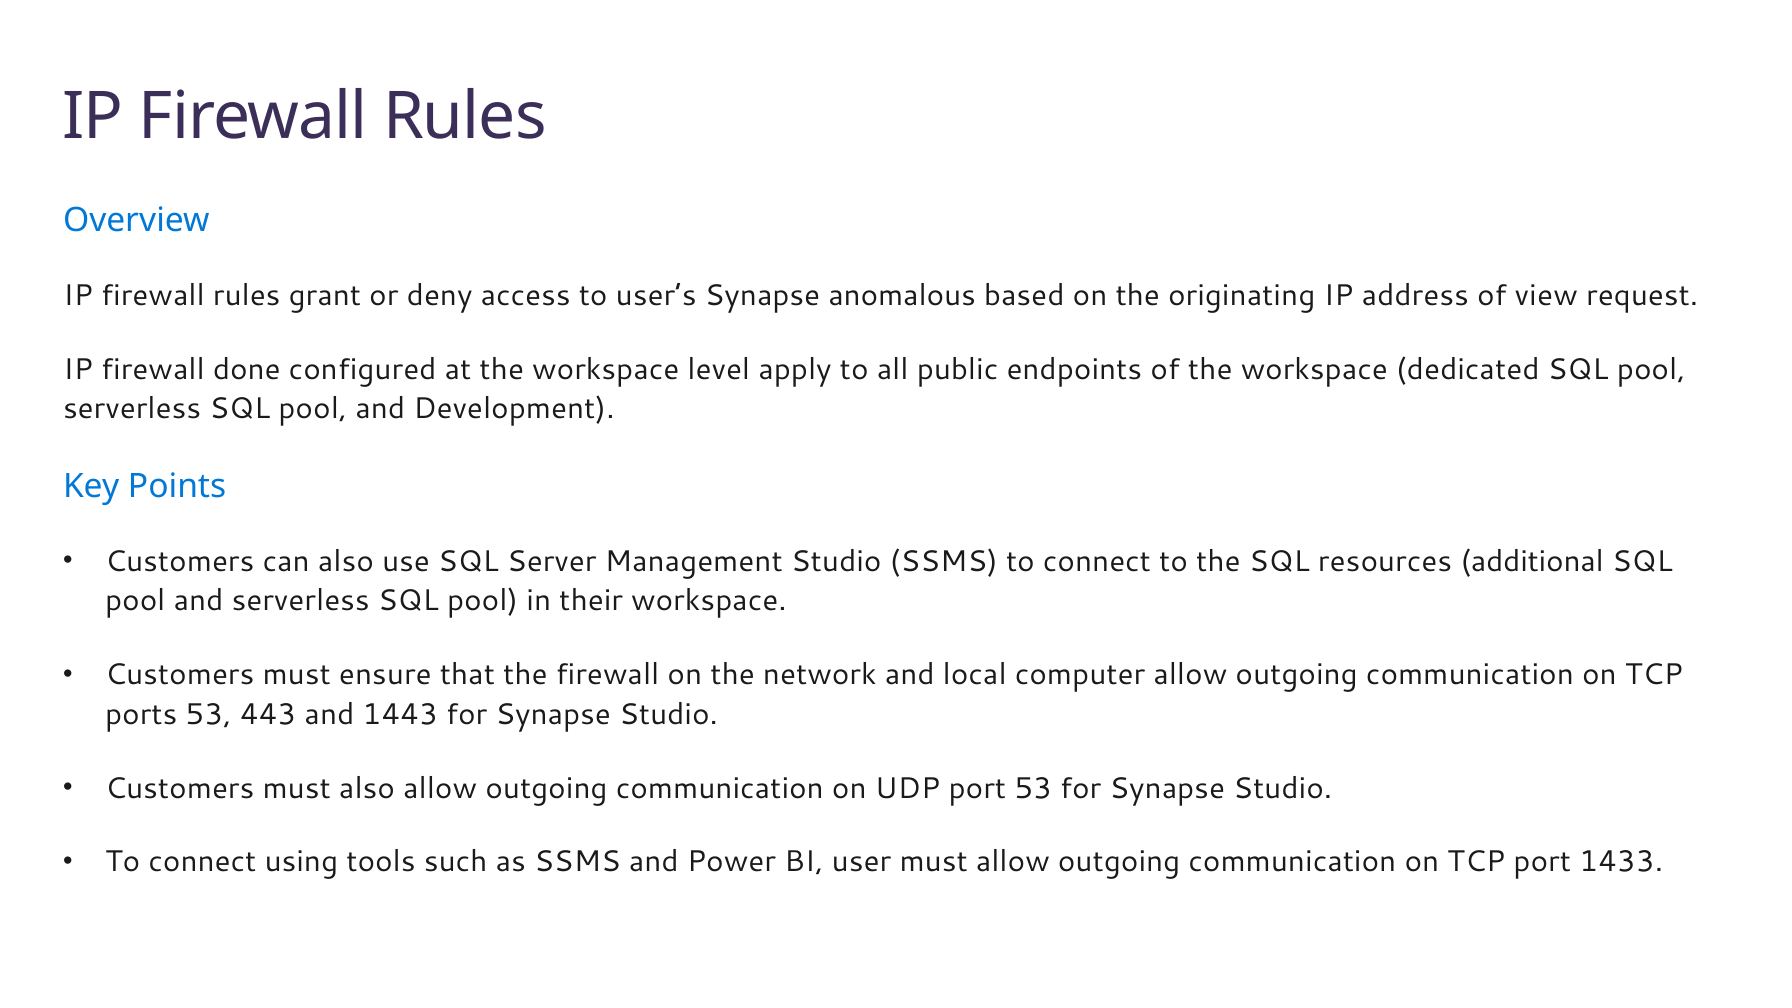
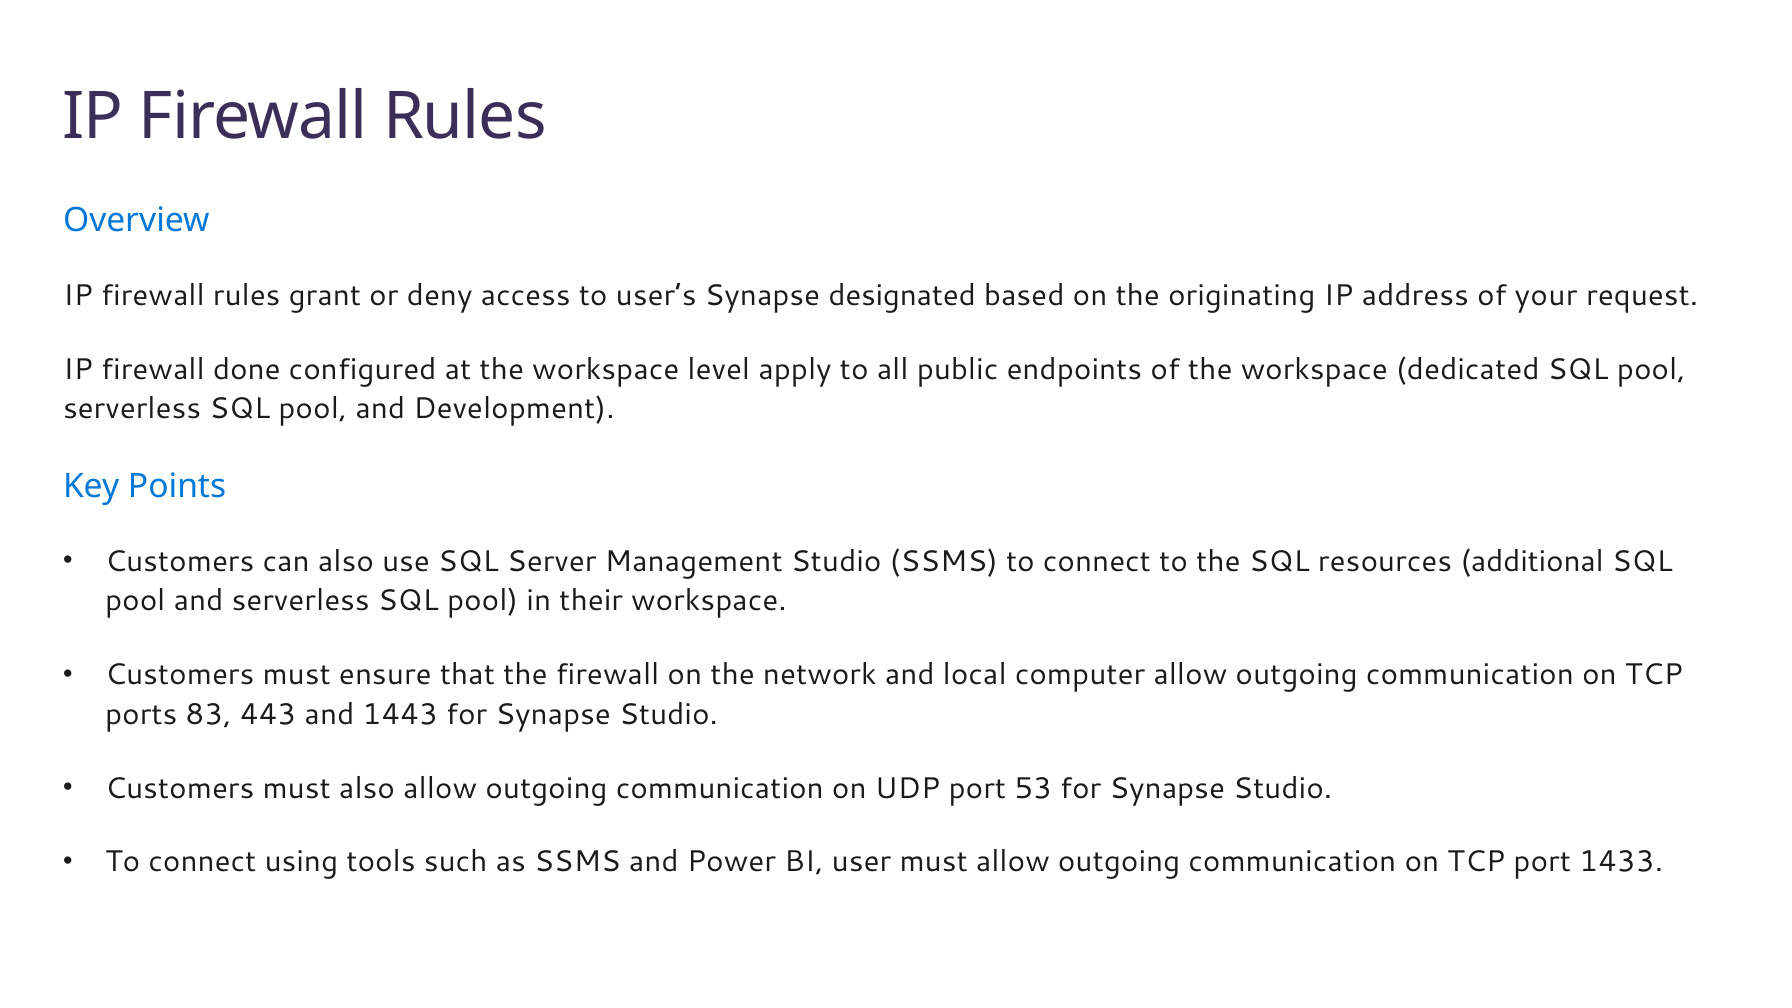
anomalous: anomalous -> designated (902, 296)
view: view -> your (1546, 296)
ports 53: 53 -> 83 (209, 714)
